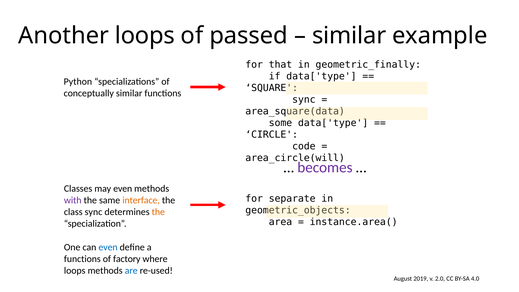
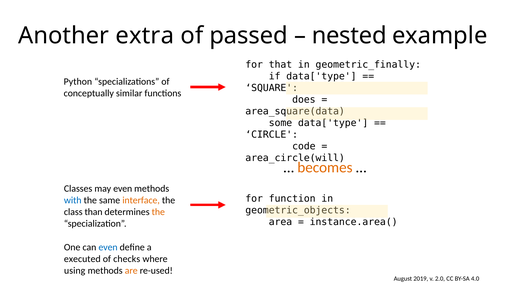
Another loops: loops -> extra (145, 36)
similar: similar -> nested (349, 36)
sync: sync -> does (304, 100)
becomes colour: purple -> orange (325, 167)
separate: separate -> function (292, 199)
with colour: purple -> blue (73, 200)
class sync: sync -> than (94, 212)
functions: functions -> executed (82, 259)
factory: factory -> checks (127, 259)
loops: loops -> using (75, 270)
are colour: blue -> orange (131, 270)
